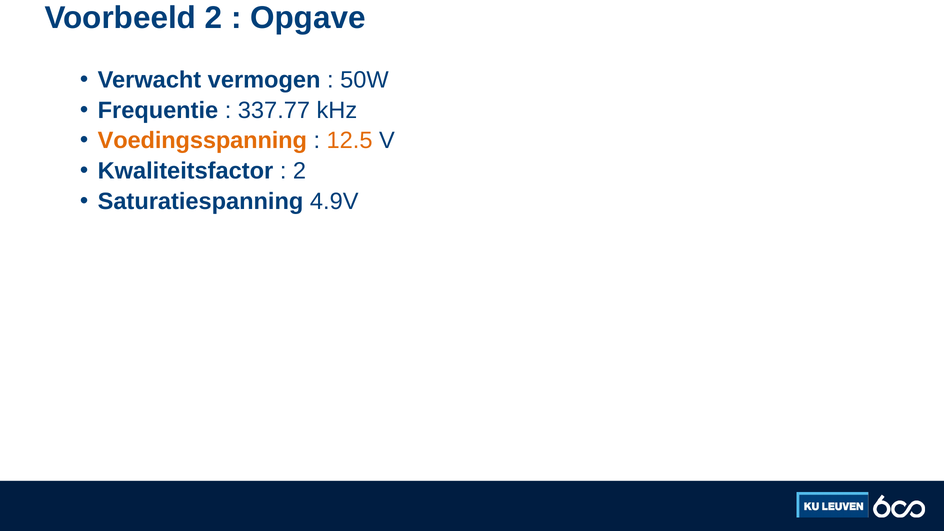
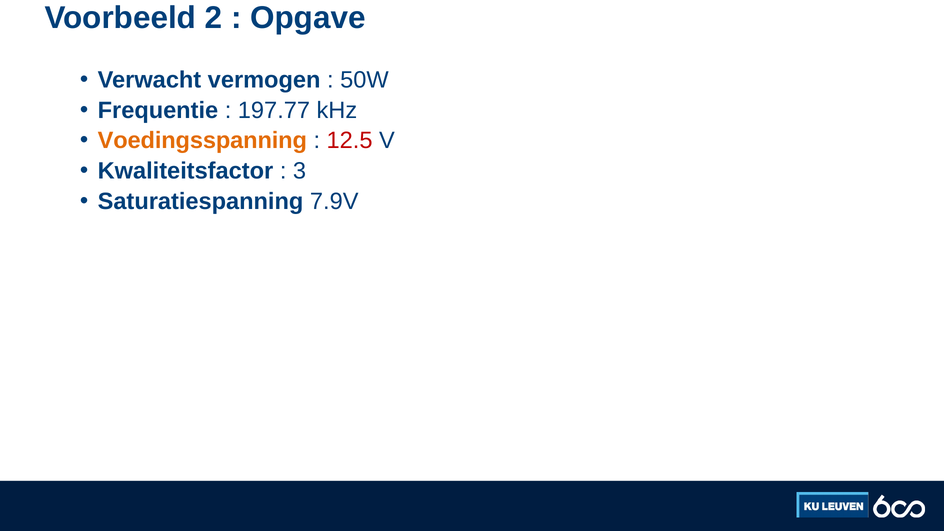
337.77: 337.77 -> 197.77 (274, 110)
12.5 colour: orange -> red (350, 141)
2: 2 -> 3 (300, 171)
4.9V: 4.9V -> 7.9V (334, 201)
